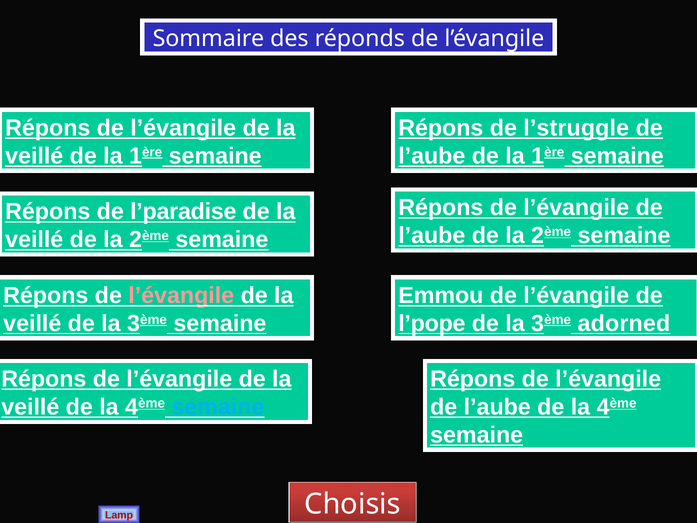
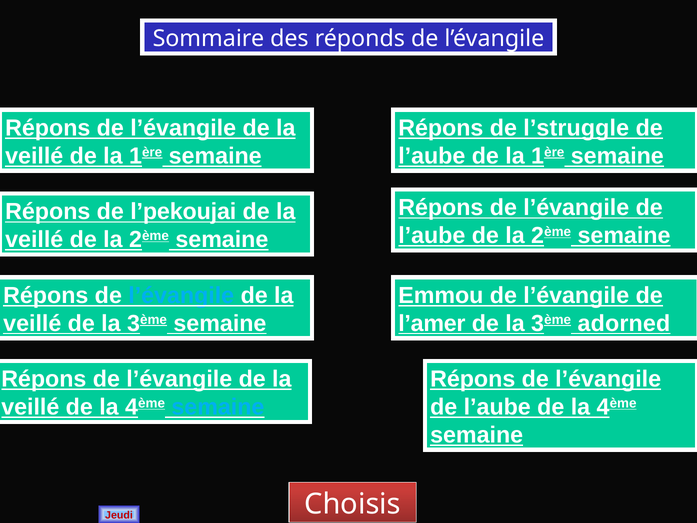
l’paradise: l’paradise -> l’pekoujai (183, 212)
l’évangile colour: pink -> light blue (181, 295)
l’pope: l’pope -> l’amer (432, 323)
Lamp: Lamp -> Jeudi (119, 515)
